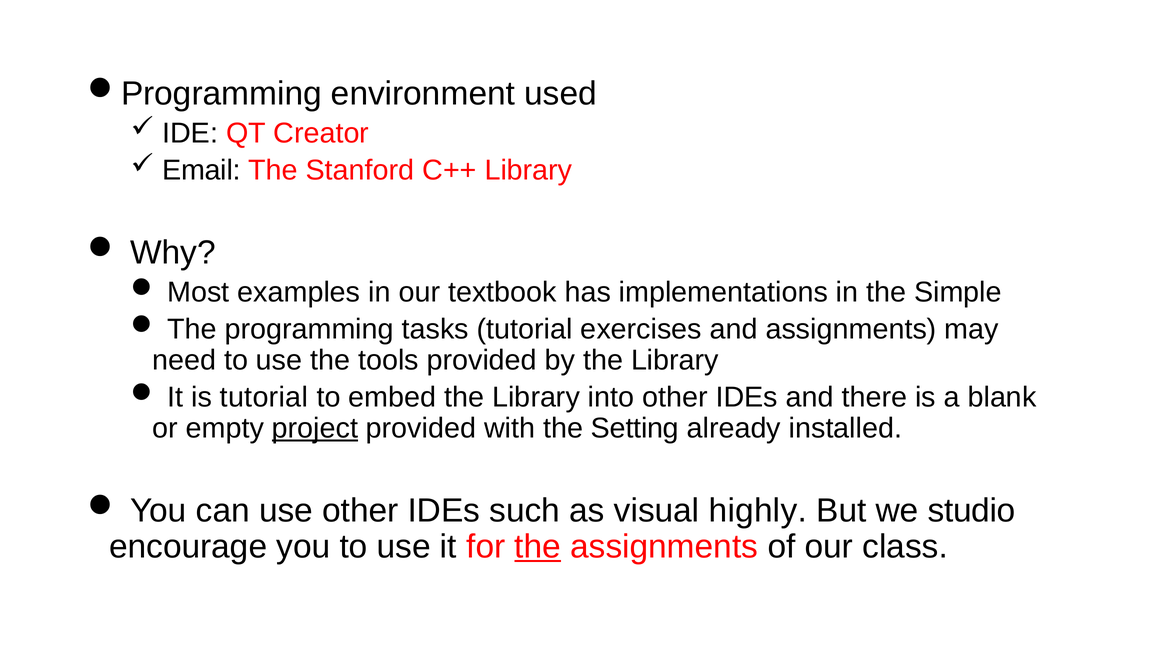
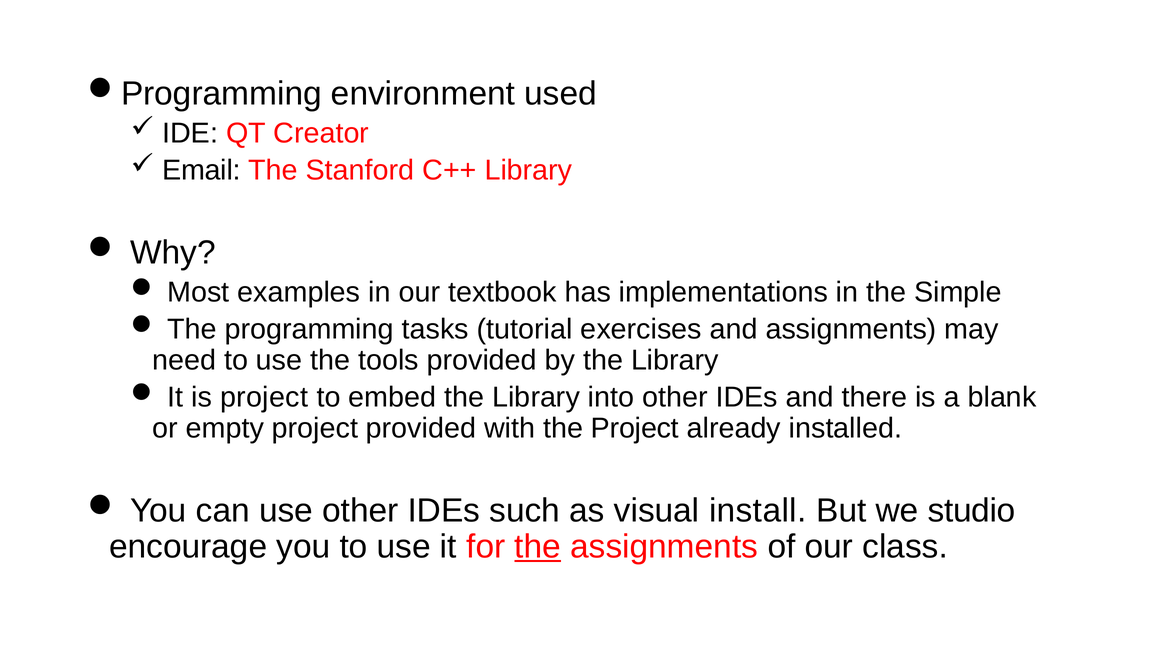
is tutorial: tutorial -> project (264, 397)
project underline: present -> none (315, 428)
the Setting: Setting -> Project (635, 428)
highly: highly -> install (758, 511)
